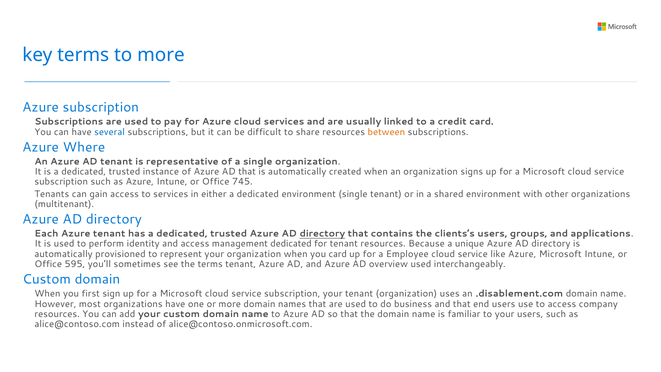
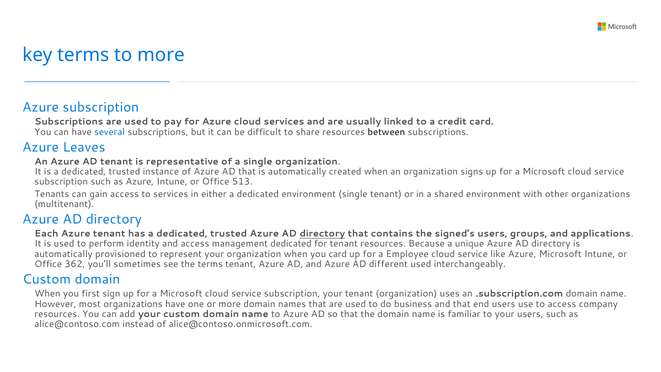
between colour: orange -> black (386, 132)
Where: Where -> Leaves (84, 147)
745: 745 -> 513 (242, 182)
clients’s: clients’s -> signed’s (455, 233)
595: 595 -> 362 (75, 264)
overview: overview -> different (388, 264)
.disablement.com: .disablement.com -> .subscription.com (519, 293)
